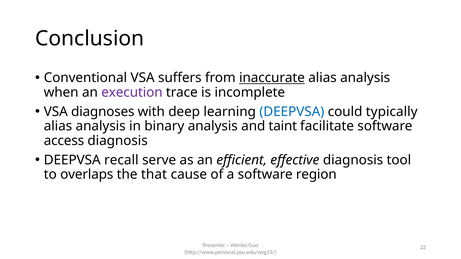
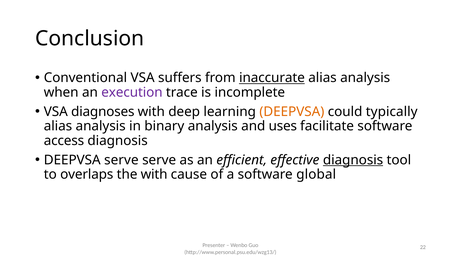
DEEPVSA colour: blue -> orange (292, 112)
taint: taint -> uses (283, 126)
DEEPVSA recall: recall -> serve (121, 160)
diagnosis underline: none -> present (353, 160)
the that: that -> with (154, 175)
region: region -> global (316, 175)
